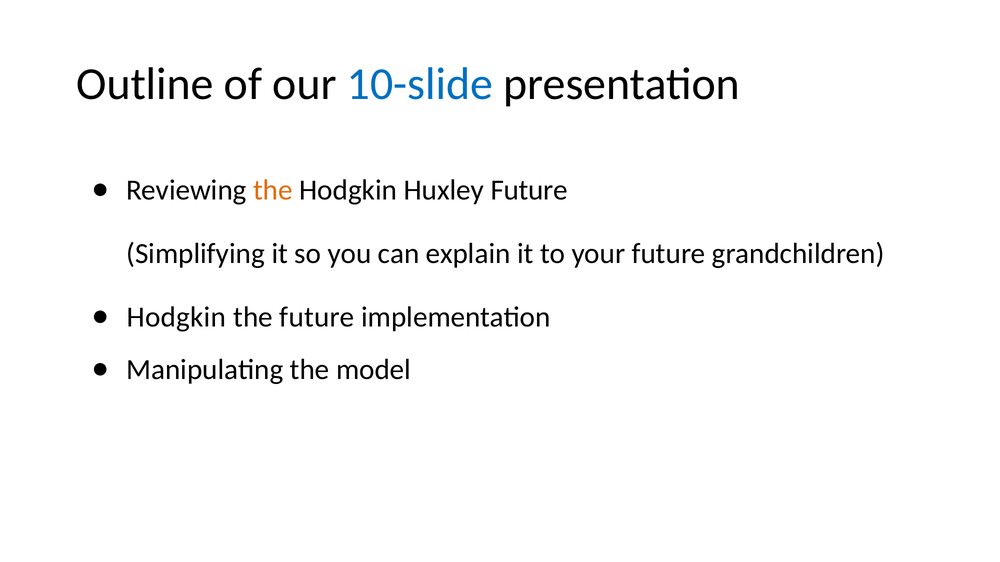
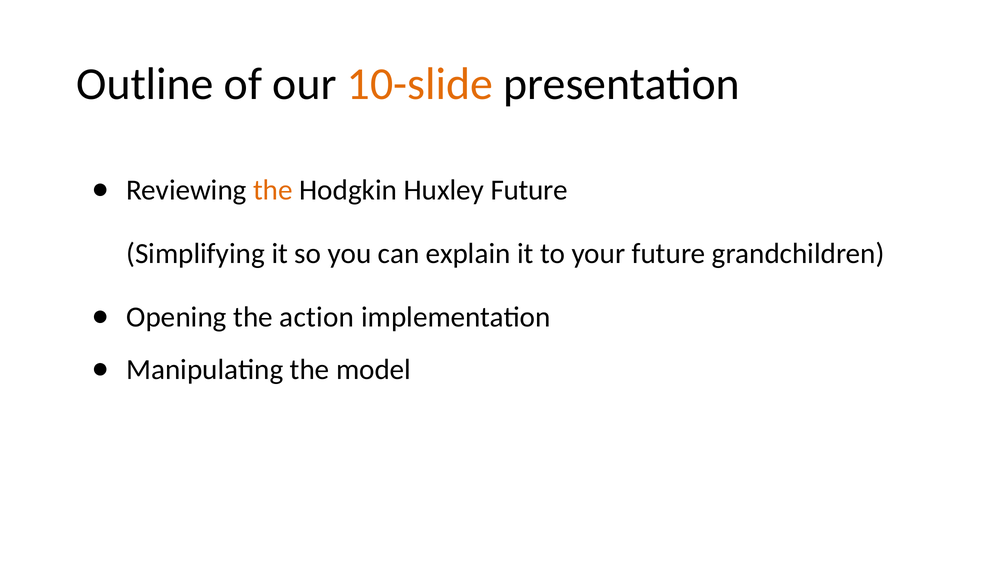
10-slide colour: blue -> orange (420, 84)
Hodgkin: Hodgkin -> Opening (176, 318)
the future: future -> action (317, 318)
